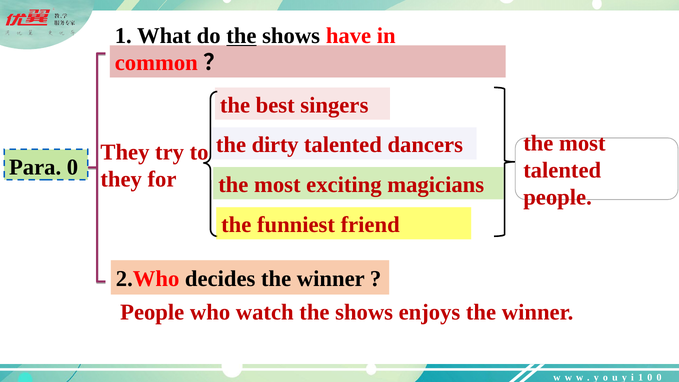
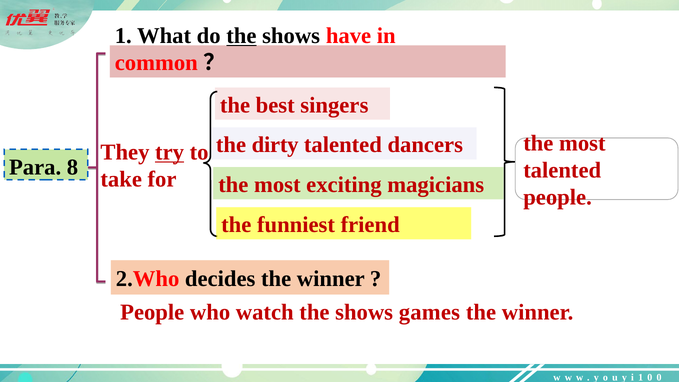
try underline: none -> present (170, 152)
Para 0: 0 -> 8 (73, 167)
they: they -> take (121, 179)
enjoys: enjoys -> games (429, 312)
